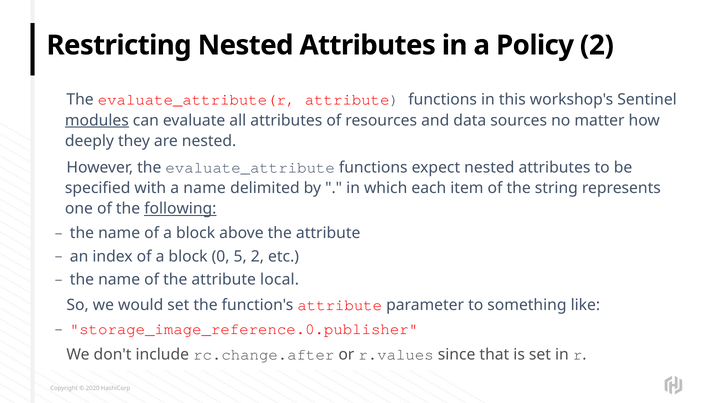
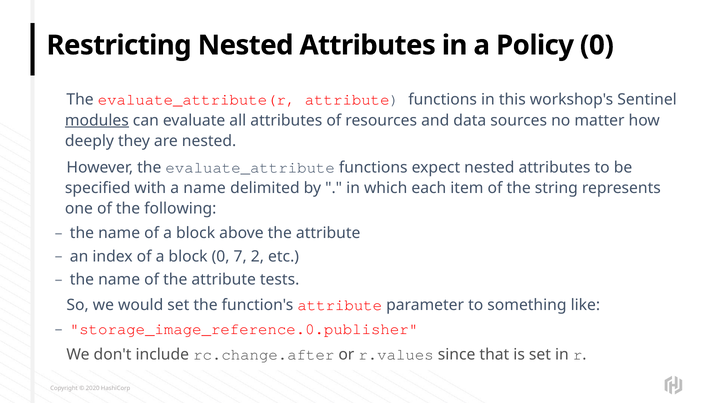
Policy 2: 2 -> 0 (597, 45)
following underline: present -> none (180, 209)
5: 5 -> 7 (240, 257)
local: local -> tests (280, 280)
